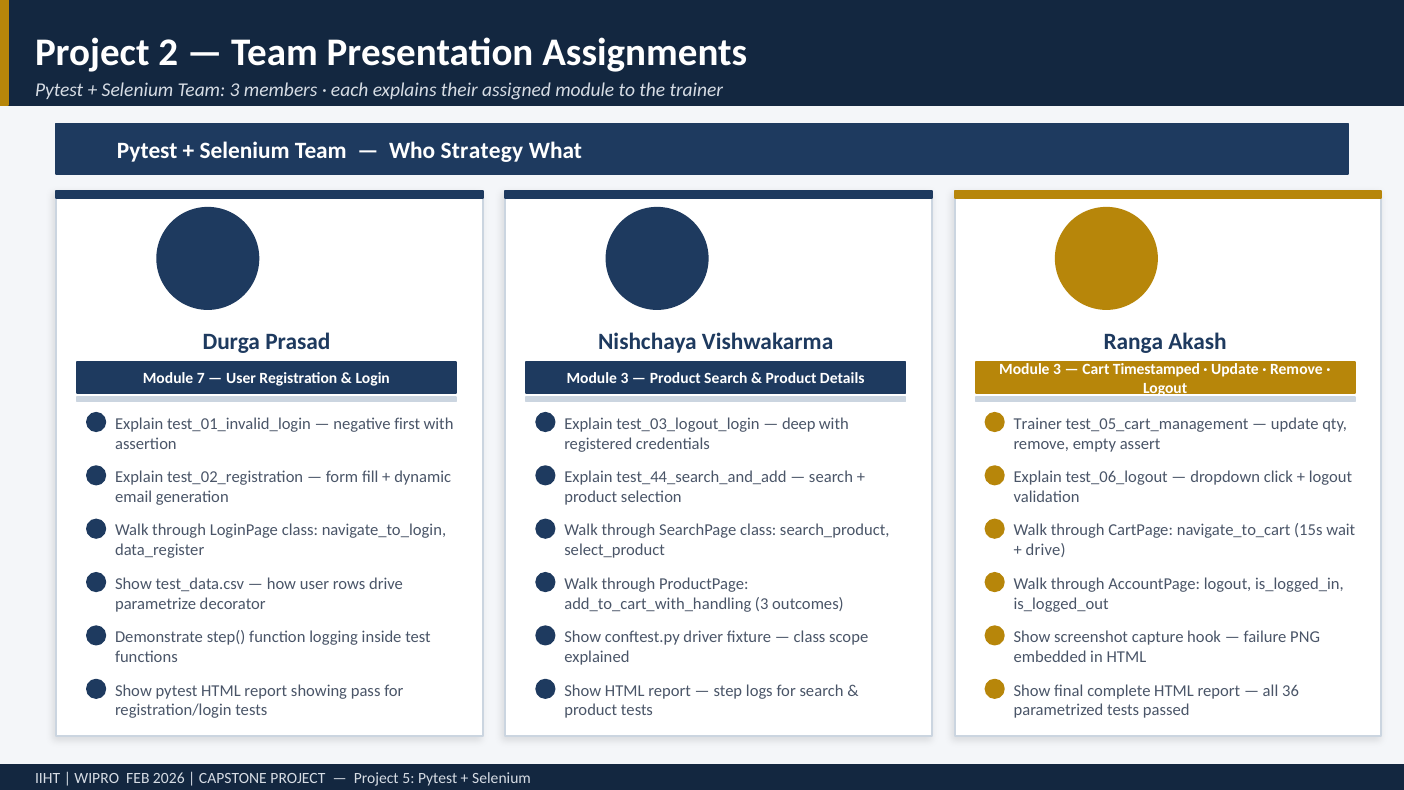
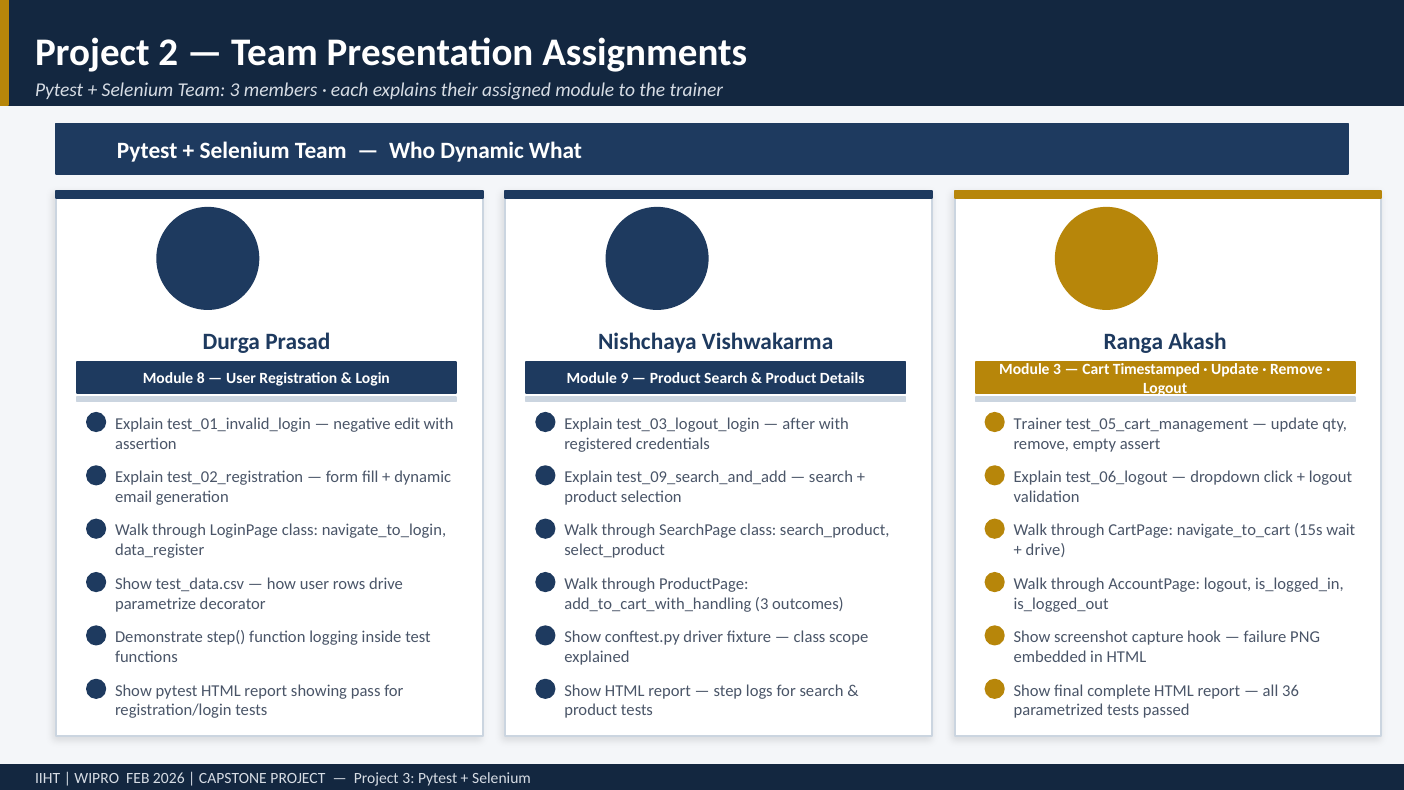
Who Strategy: Strategy -> Dynamic (482, 150)
7: 7 -> 8 (201, 379)
3: 3 -> 9 (625, 379)
first: first -> edit (407, 424)
deep: deep -> after (799, 424)
test_44_search_and_add: test_44_search_and_add -> test_09_search_and_add (701, 477)
Project 5: 5 -> 3 (408, 779)
